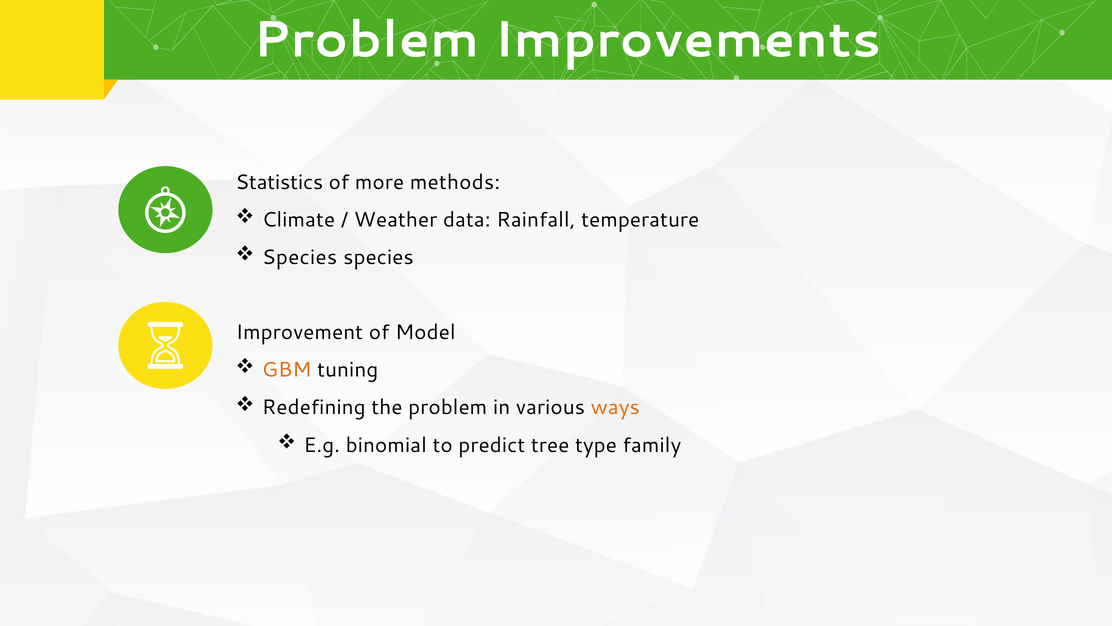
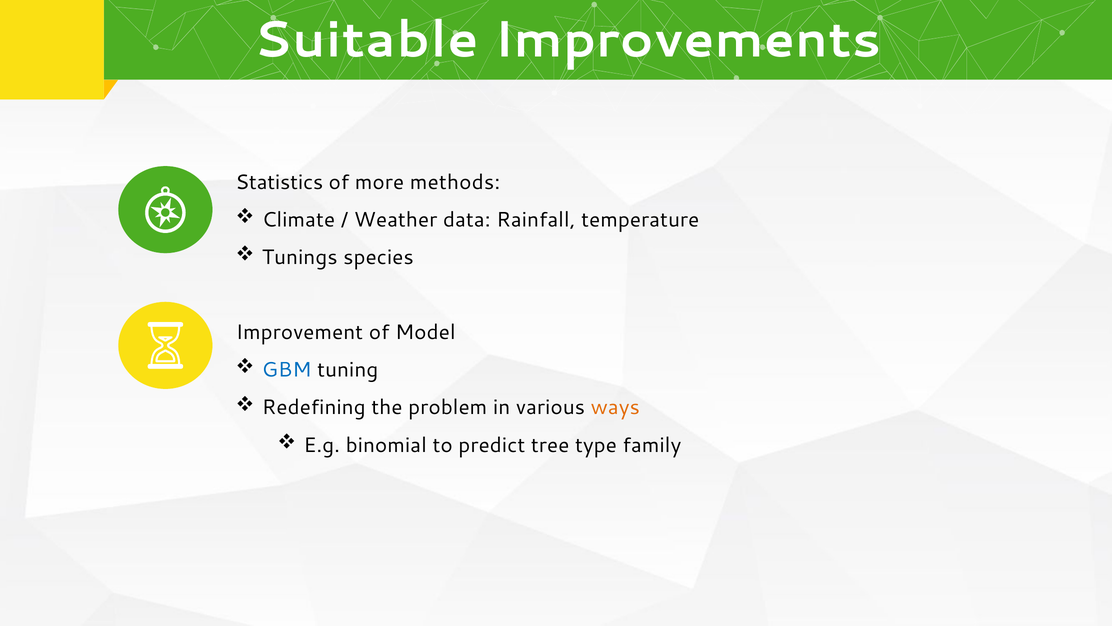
Problem: Problem -> Suitable (366, 40)
Species: Species -> Tunings (300, 257)
GBM colour: orange -> blue (287, 370)
